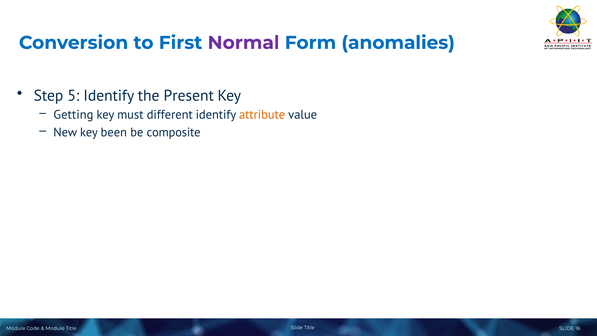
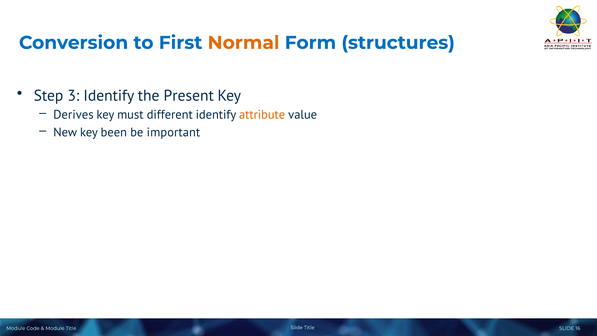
Normal colour: purple -> orange (244, 43)
anomalies: anomalies -> structures (398, 43)
5: 5 -> 3 (73, 96)
Getting: Getting -> Derives (73, 115)
composite: composite -> important (173, 132)
